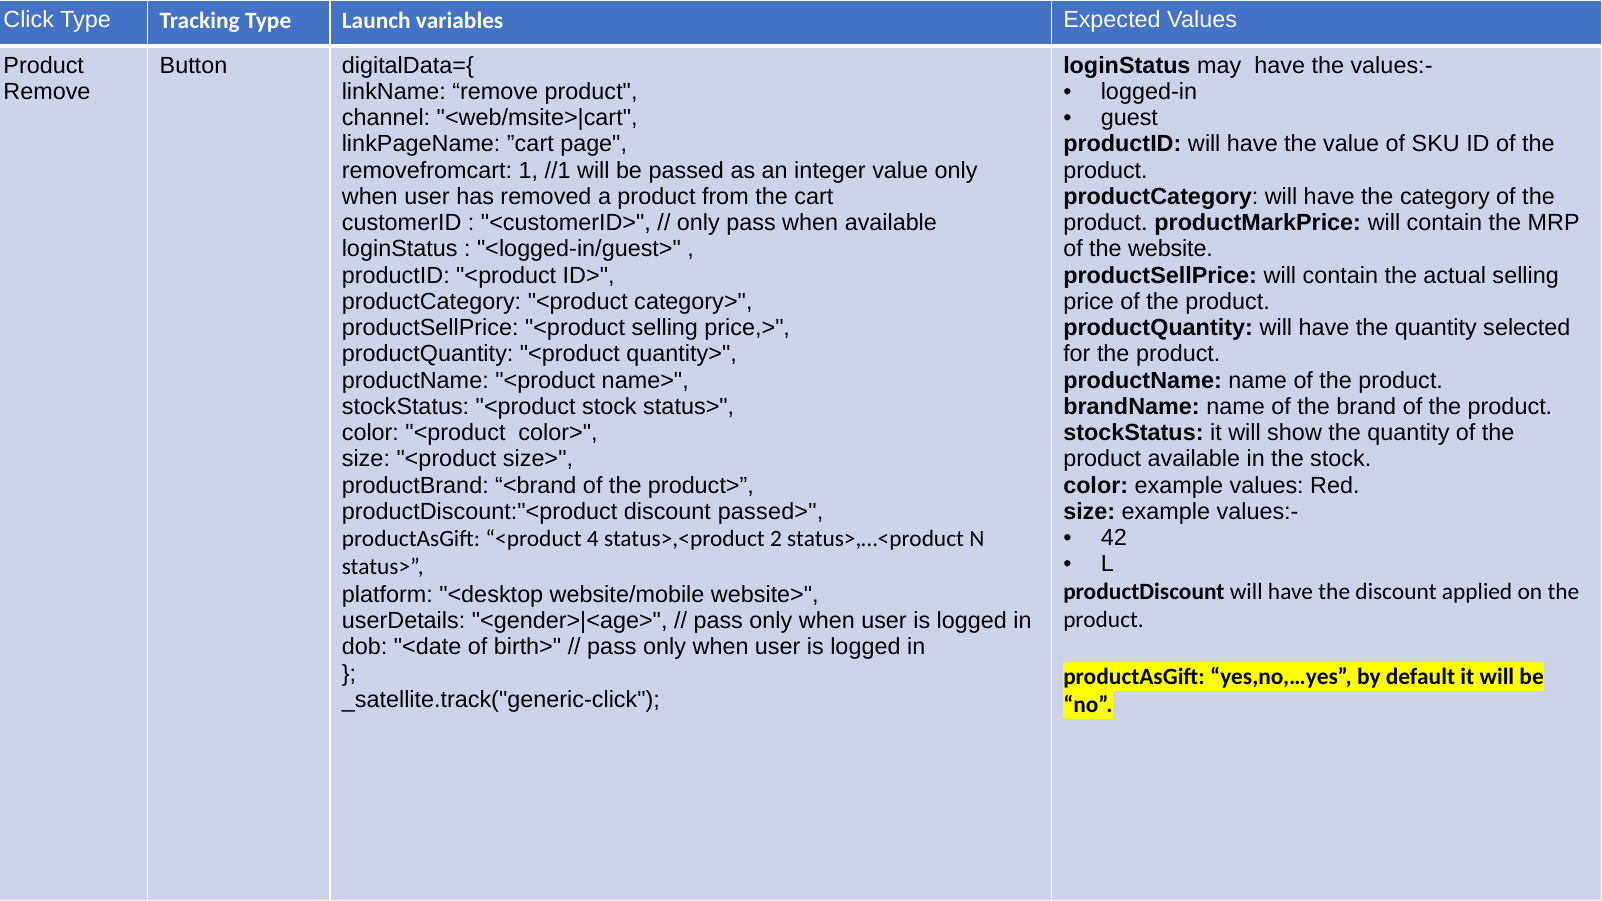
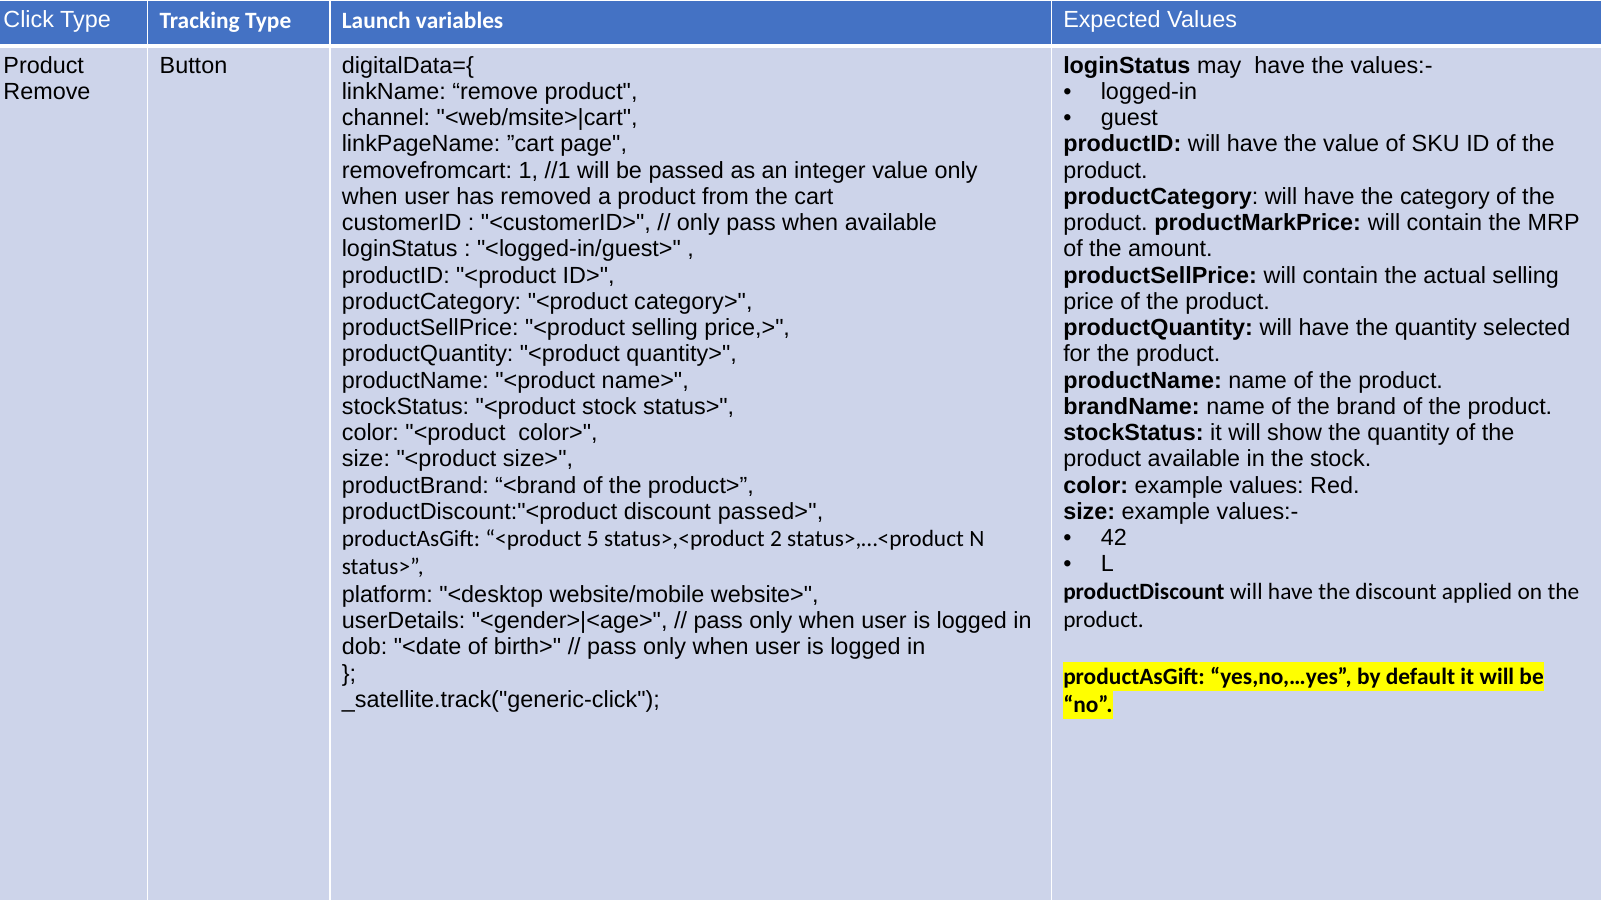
website: website -> amount (1170, 249)
4: 4 -> 5 (593, 539)
